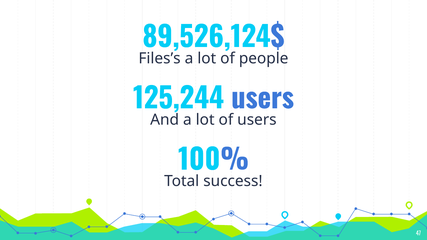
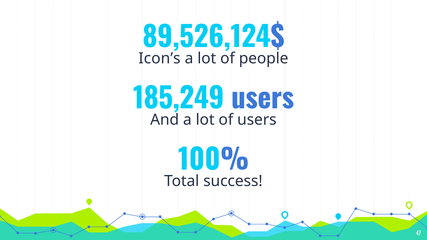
Files’s: Files’s -> Icon’s (159, 58)
125,244: 125,244 -> 185,249 (179, 99)
